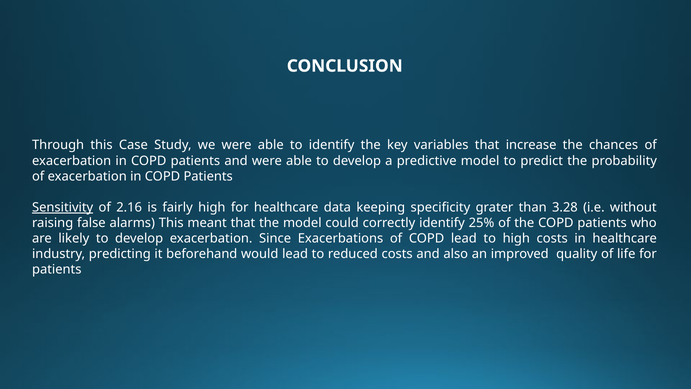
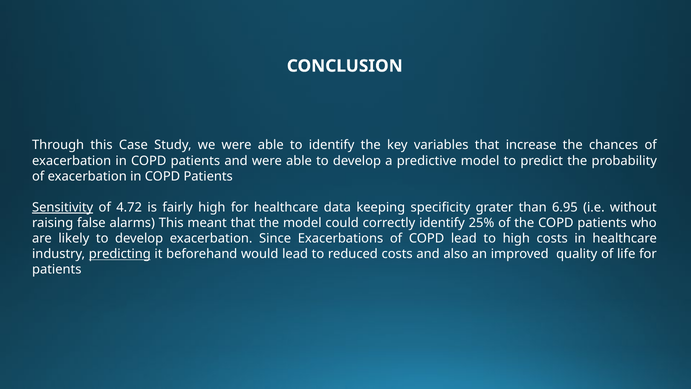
2.16: 2.16 -> 4.72 (129, 207)
3.28: 3.28 -> 6.95 (565, 207)
predicting underline: none -> present (120, 254)
